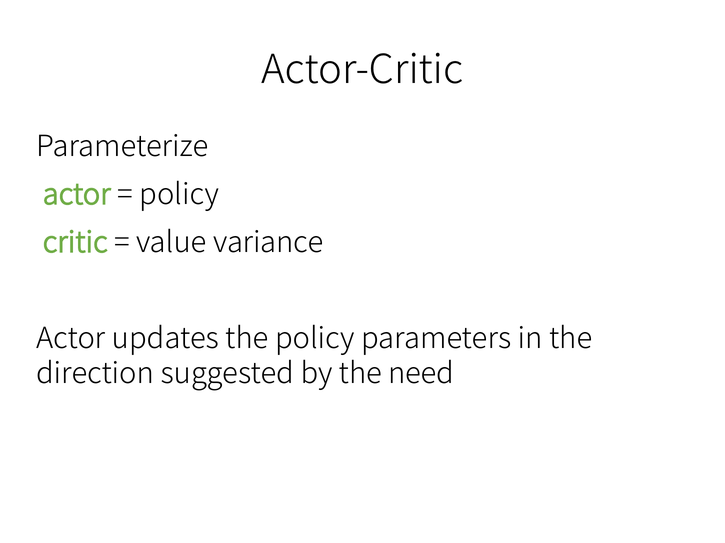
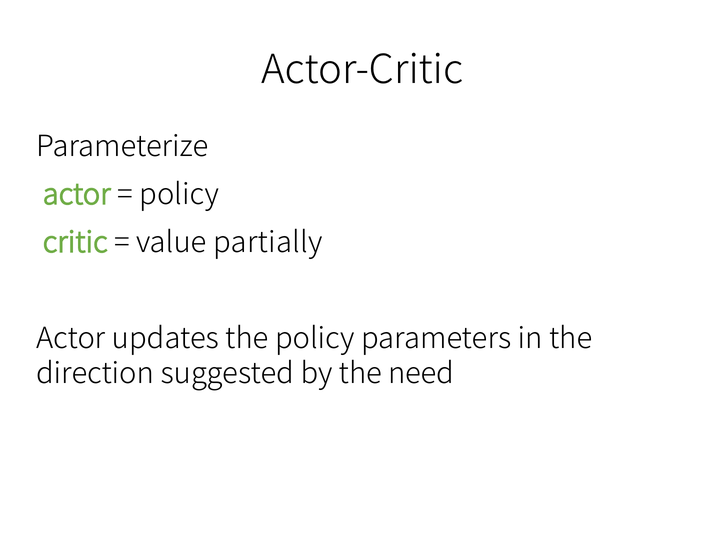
variance: variance -> partially (268, 243)
